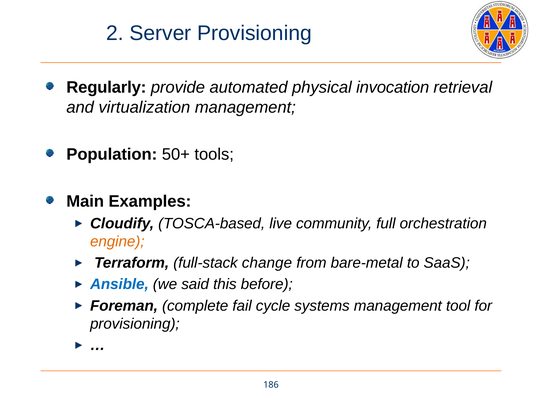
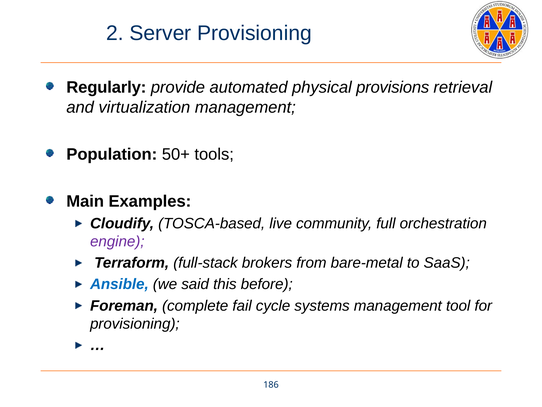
invocation: invocation -> provisions (393, 87)
engine colour: orange -> purple (117, 241)
change: change -> brokers (267, 263)
